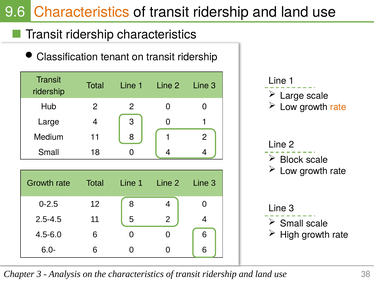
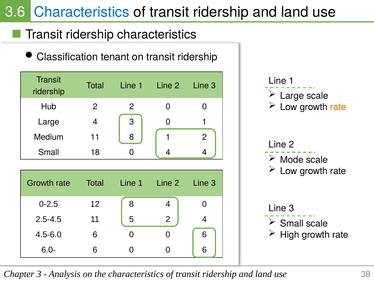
9.6: 9.6 -> 3.6 (15, 12)
Characteristics colour: orange -> blue (82, 12)
Block: Block -> Mode (292, 159)
